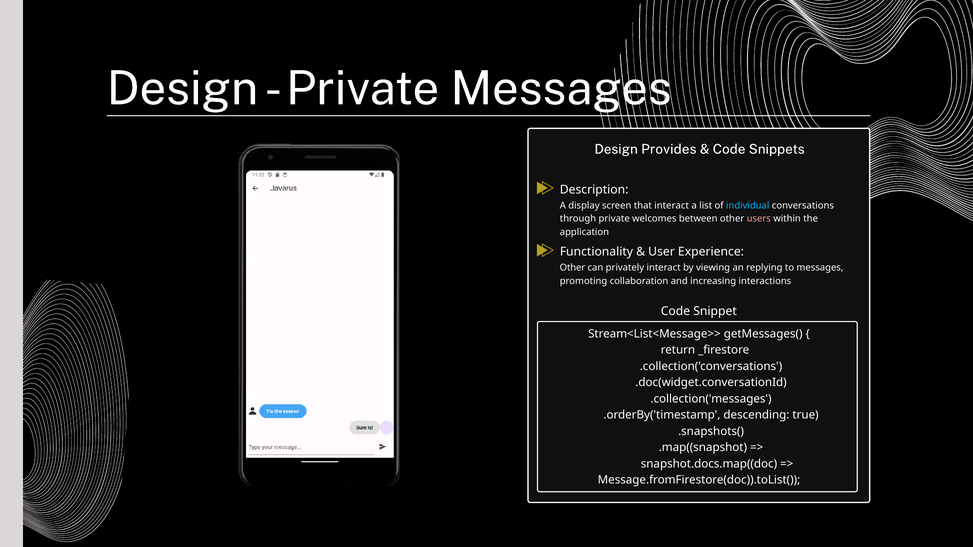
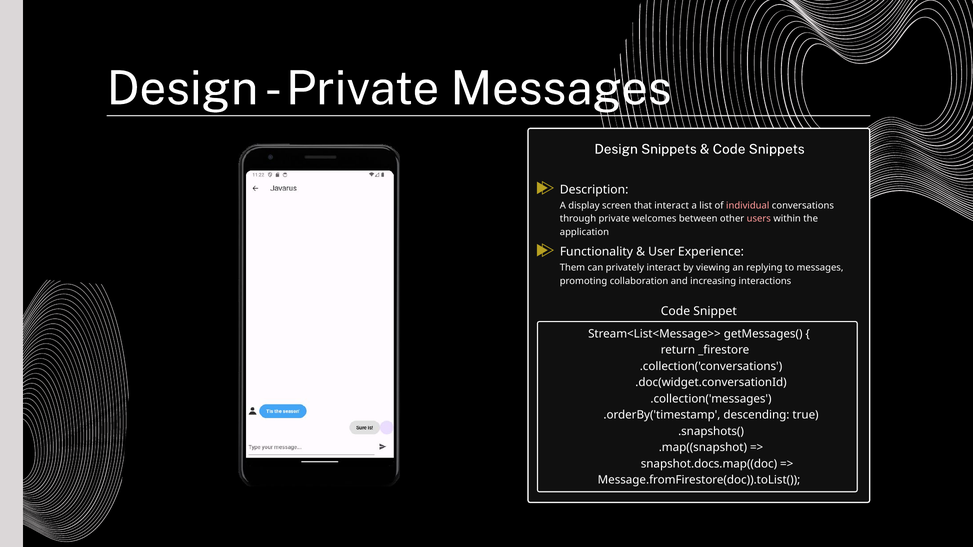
Design Provides: Provides -> Snippets (669, 149)
individual colour: light blue -> pink (748, 206)
Other: Other -> Them (572, 268)
